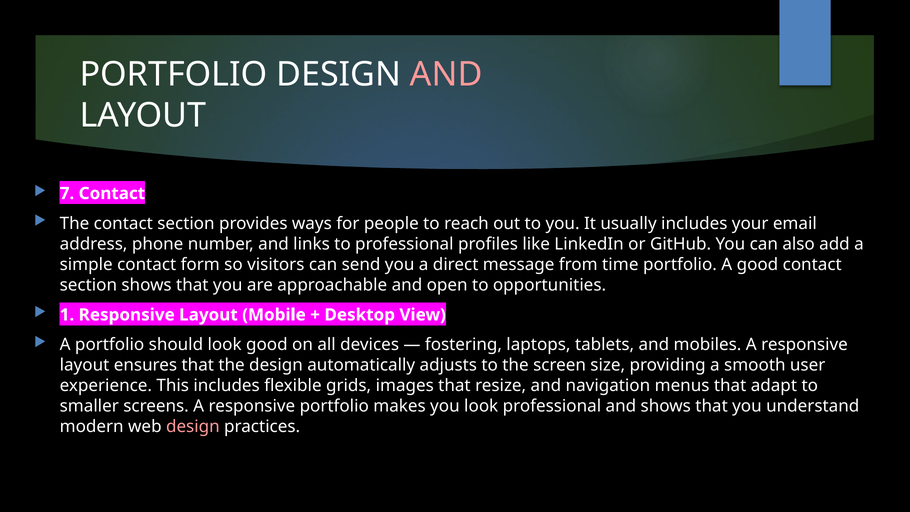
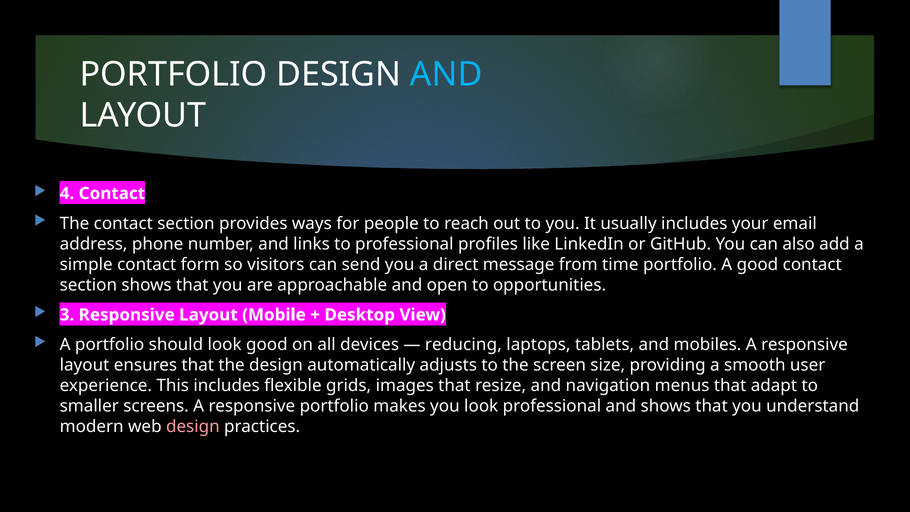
AND colour: pink -> light blue (446, 75)
7: 7 -> 4 (67, 193)
1: 1 -> 3 (67, 315)
fostering: fostering -> reducing (463, 345)
